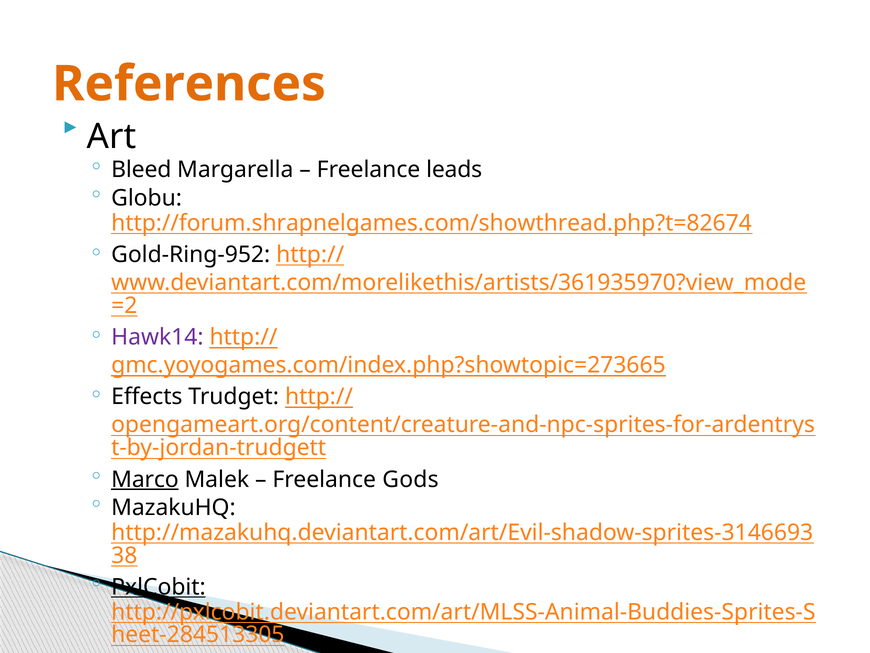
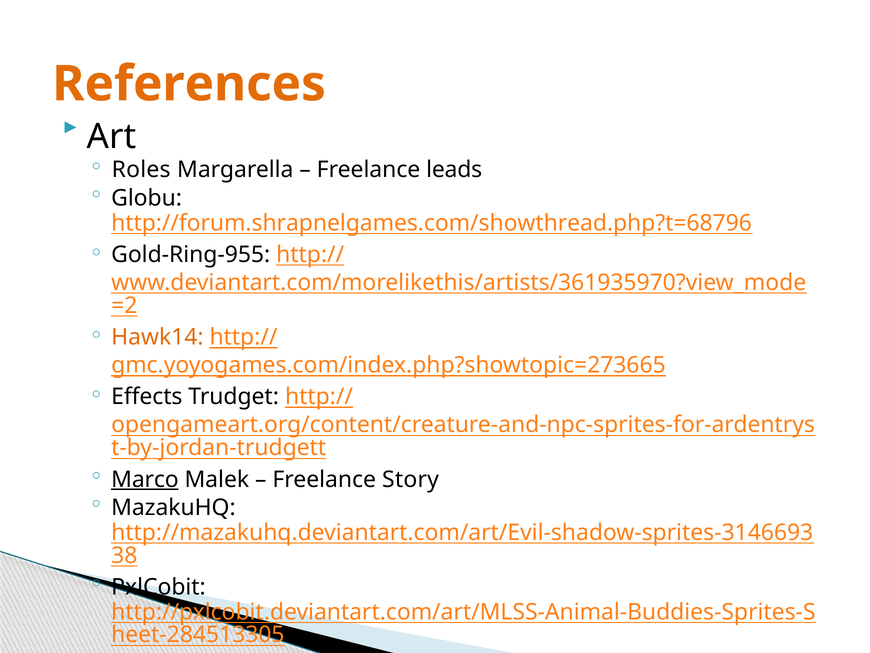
Bleed: Bleed -> Roles (141, 170)
http://forum.shrapnelgames.com/showthread.php?t=82674: http://forum.shrapnelgames.com/showthread.php?t=82674 -> http://forum.shrapnelgames.com/showthread.php?t=68796 (432, 223)
Gold-Ring-952: Gold-Ring-952 -> Gold-Ring-955 (191, 254)
Hawk14 colour: purple -> orange (157, 337)
Gods: Gods -> Story (411, 479)
PxlCobit underline: present -> none (158, 587)
